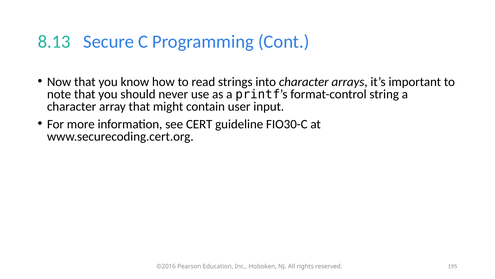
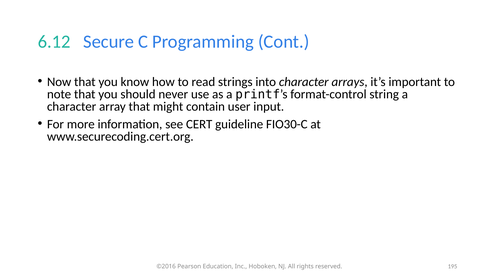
8.13: 8.13 -> 6.12 (54, 42)
